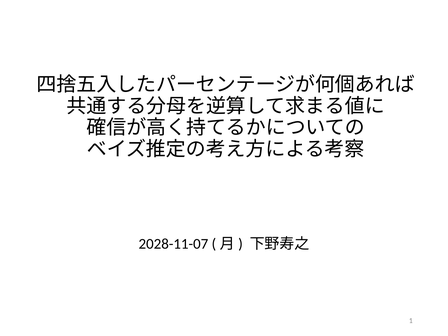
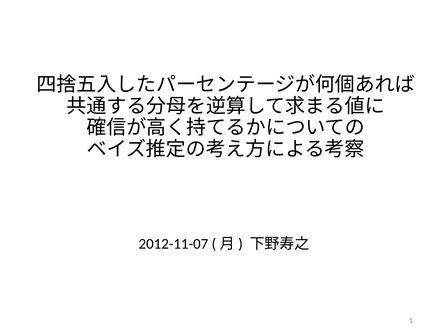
2028-11-07: 2028-11-07 -> 2012-11-07 (173, 244)
